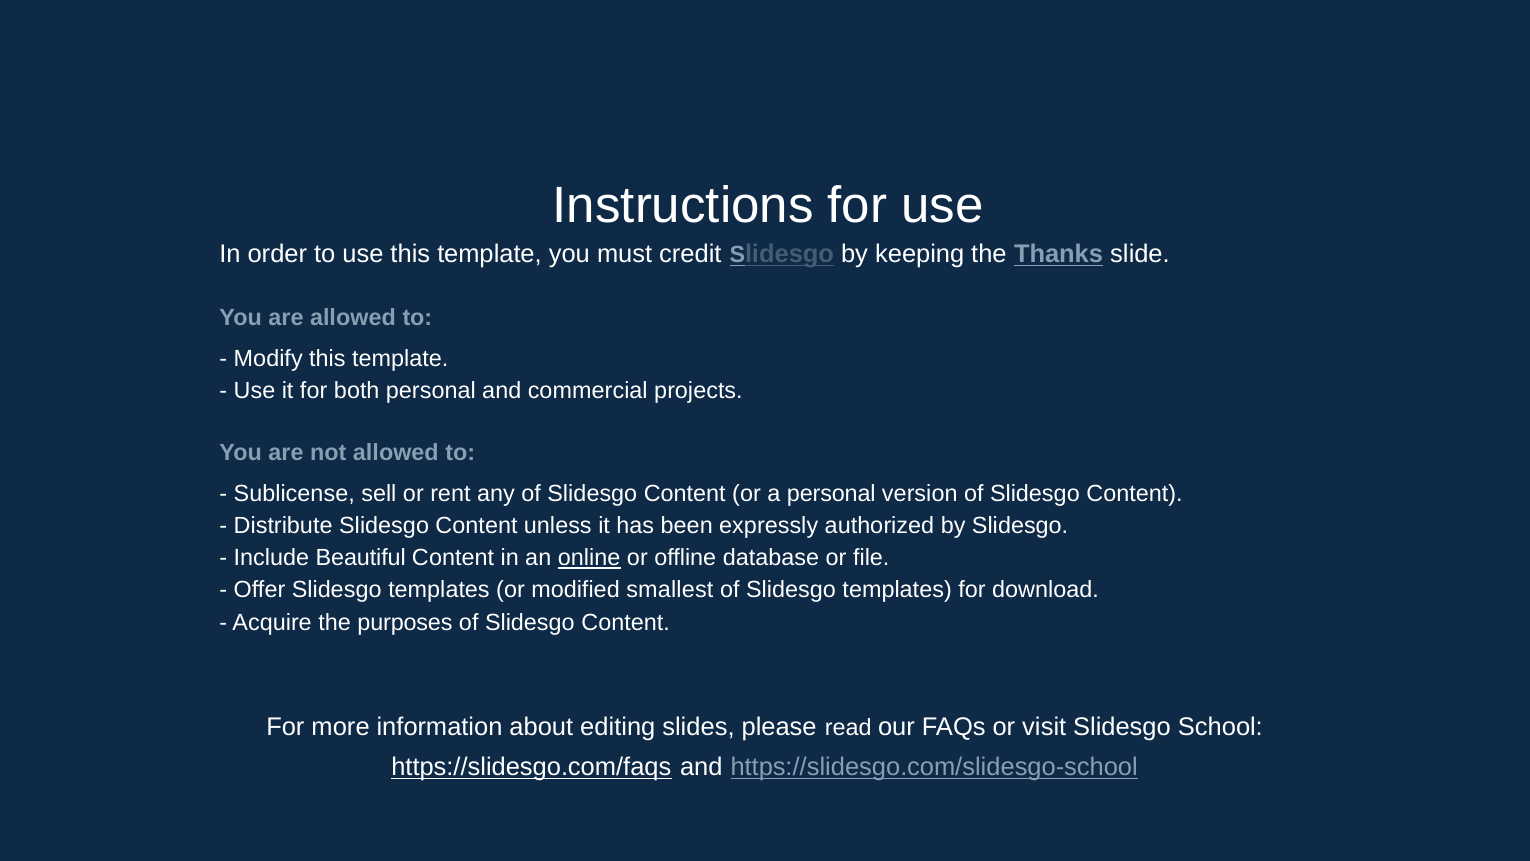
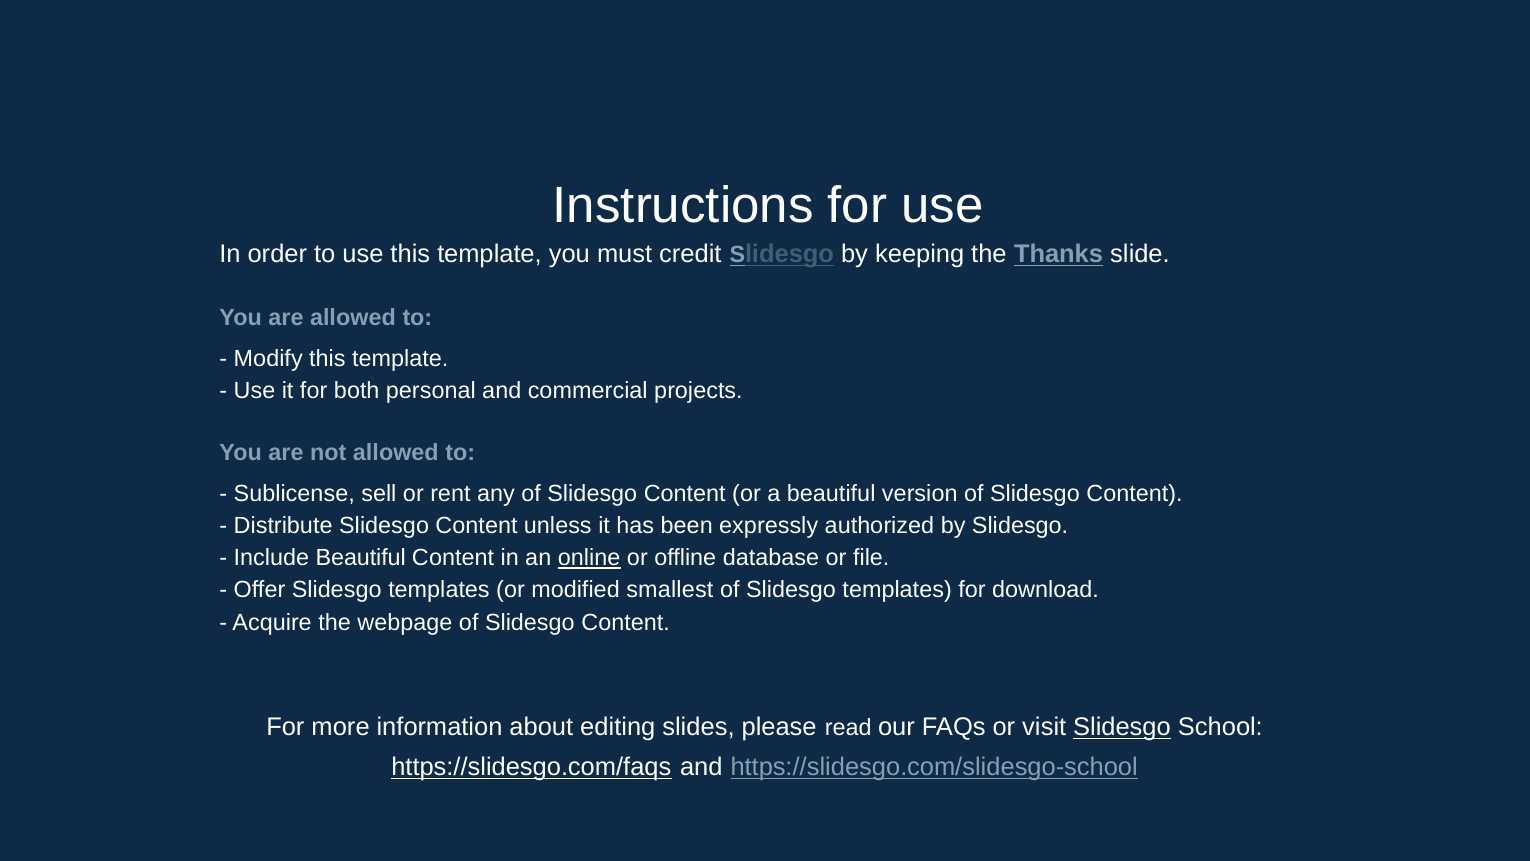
a personal: personal -> beautiful (831, 493)
purposes: purposes -> webpage (405, 622)
Slidesgo underline: none -> present (1122, 727)
